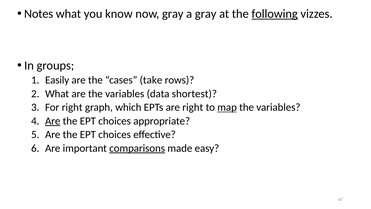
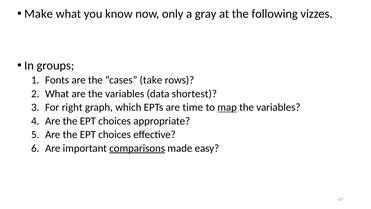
Notes: Notes -> Make (39, 14)
now gray: gray -> only (173, 14)
following underline: present -> none (275, 14)
Easily: Easily -> Fonts (57, 80)
are right: right -> time (193, 107)
Are underline: present -> none (53, 121)
